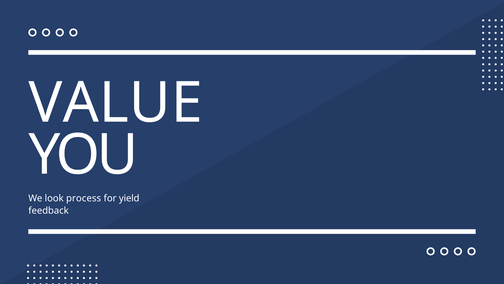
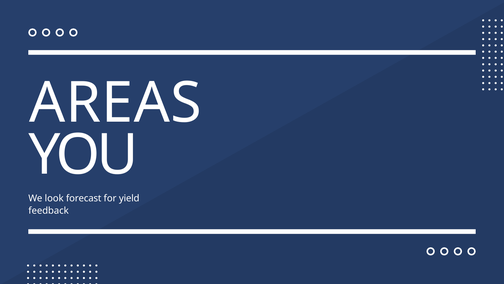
VALUE: VALUE -> AREAS (115, 103)
process: process -> forecast (84, 198)
